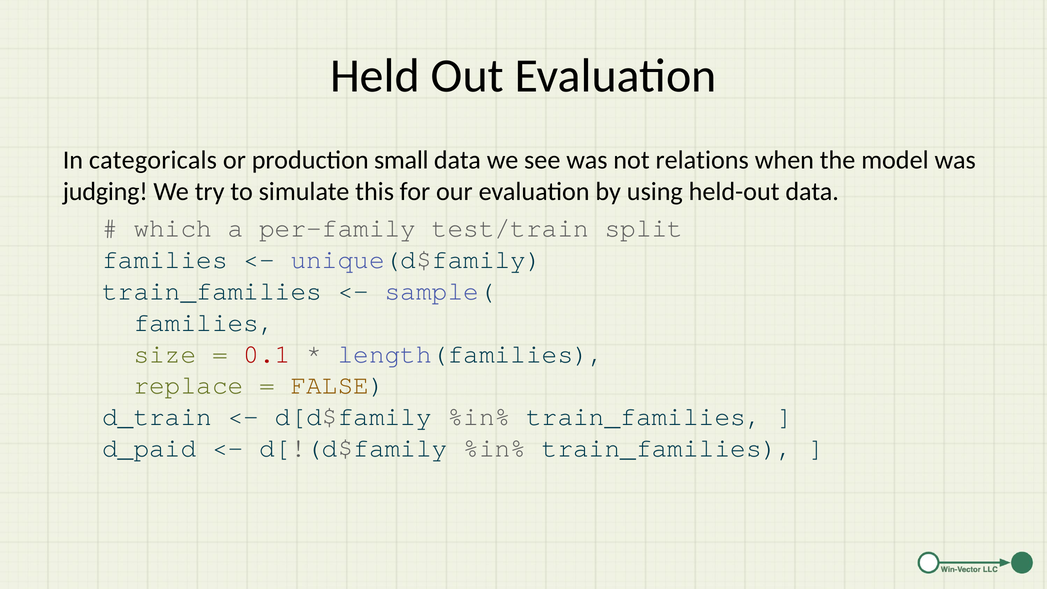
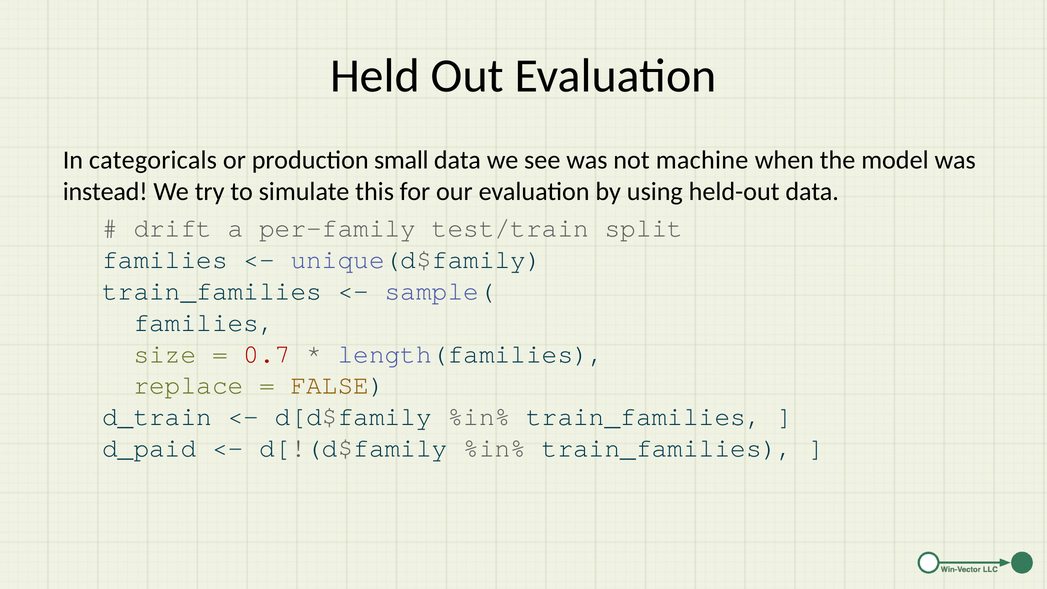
relations: relations -> machine (702, 160)
judging: judging -> instead (105, 192)
which: which -> drift (173, 228)
0.1: 0.1 -> 0.7 (267, 354)
